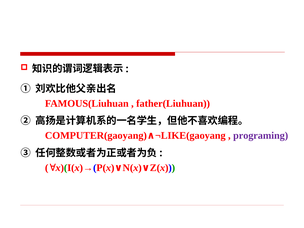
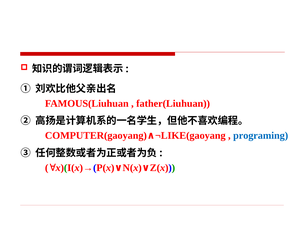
programing colour: purple -> blue (261, 136)
